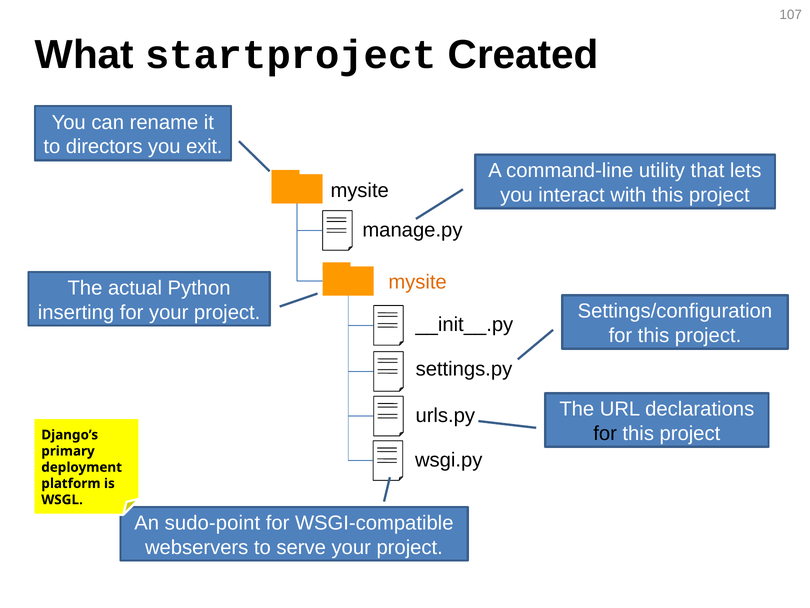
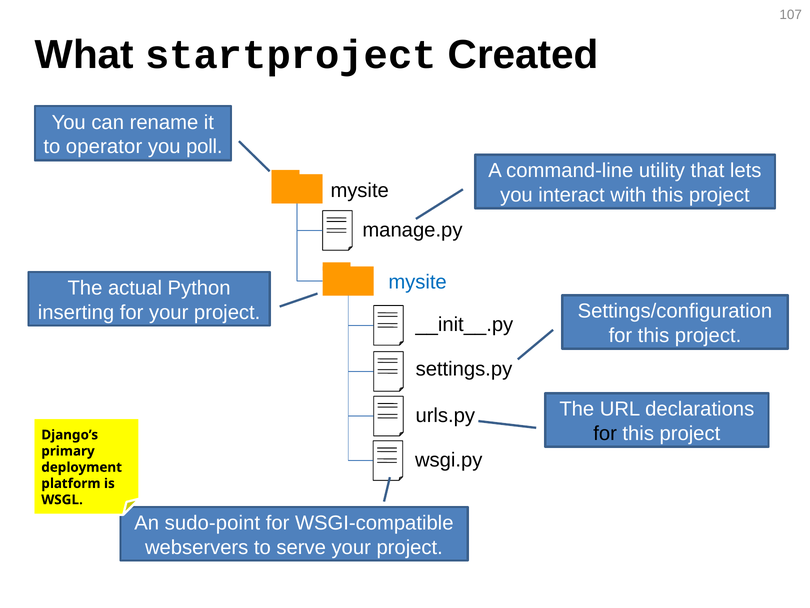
directors: directors -> operator (104, 147)
exit: exit -> poll (204, 147)
mysite colour: orange -> blue (418, 282)
